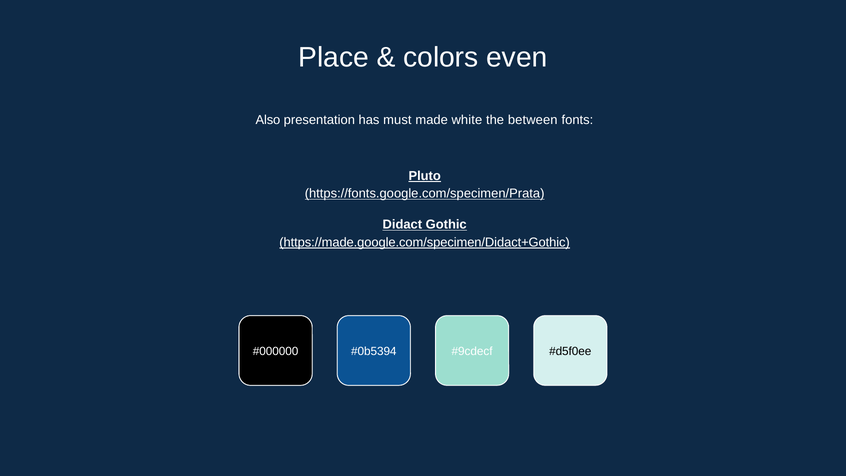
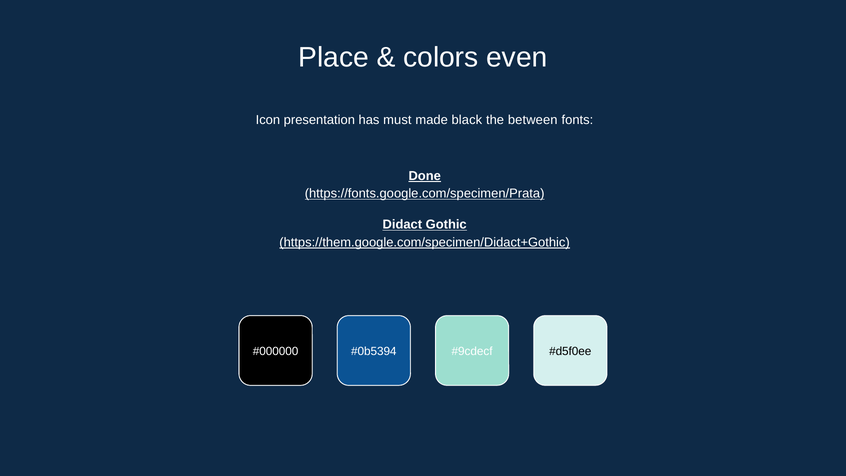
Also: Also -> Icon (268, 120)
white: white -> black (467, 120)
Pluto: Pluto -> Done (425, 176)
https://made.google.com/specimen/Didact+Gothic: https://made.google.com/specimen/Didact+Gothic -> https://them.google.com/specimen/Didact+Gothic (425, 242)
